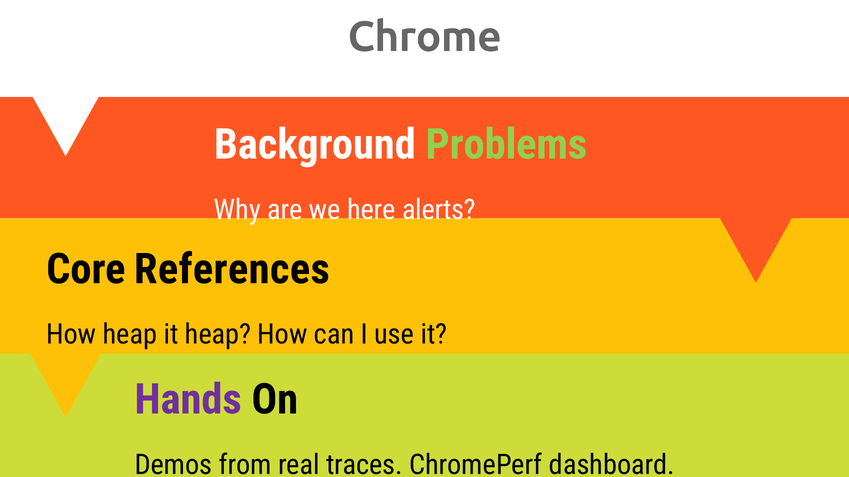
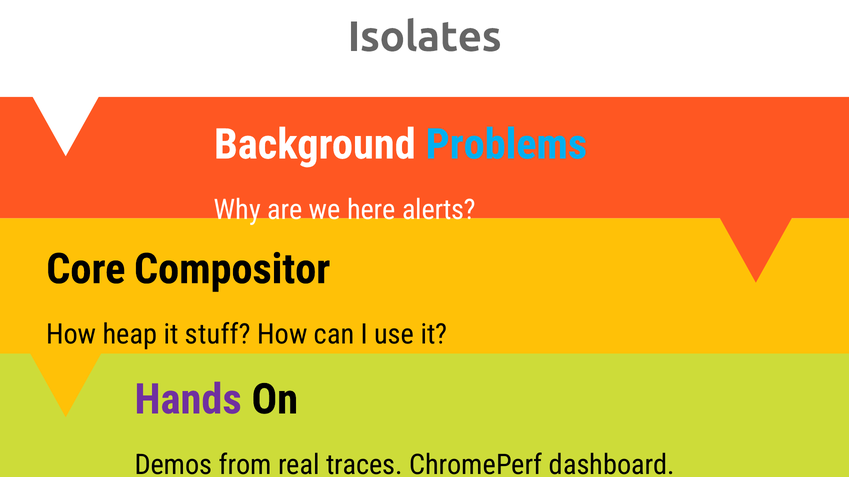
Chrome: Chrome -> Isolates (425, 37)
Problems colour: light green -> light blue (506, 145)
References: References -> Compositor (232, 270)
it heap: heap -> stuff (218, 335)
